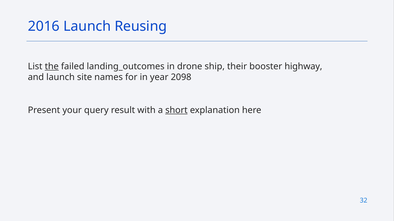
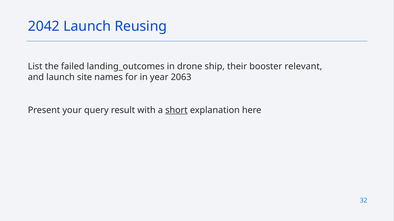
2016: 2016 -> 2042 (44, 26)
the underline: present -> none (52, 67)
highway: highway -> relevant (303, 67)
2098: 2098 -> 2063 (181, 77)
